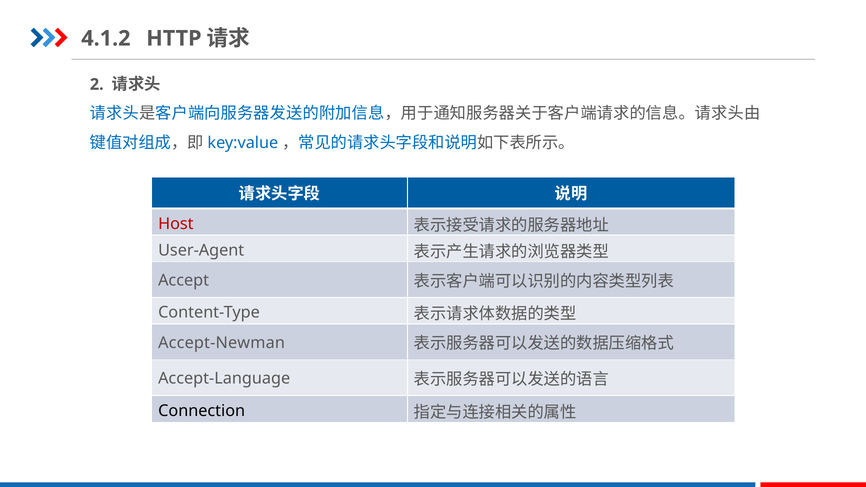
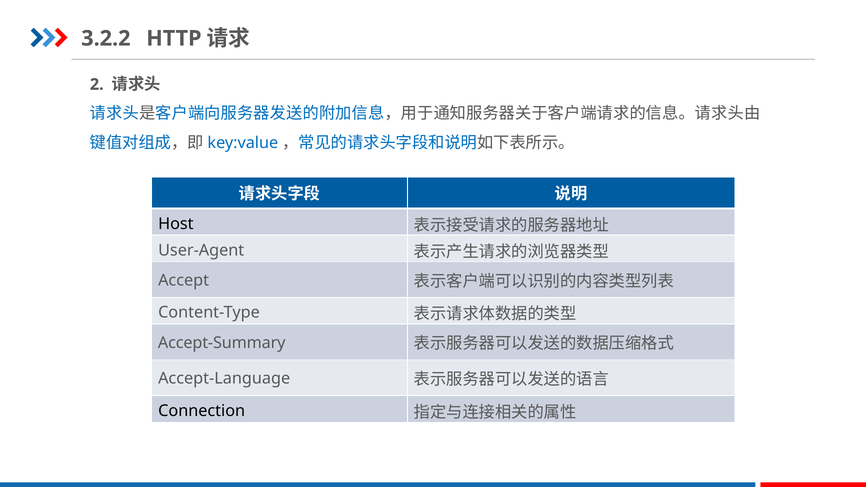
4.1.2: 4.1.2 -> 3.2.2 (106, 38)
Host colour: red -> black (176, 224)
Accept-Newman: Accept-Newman -> Accept-Summary (222, 343)
